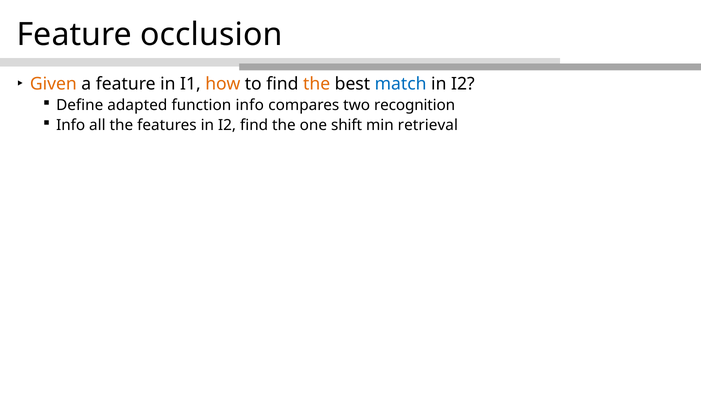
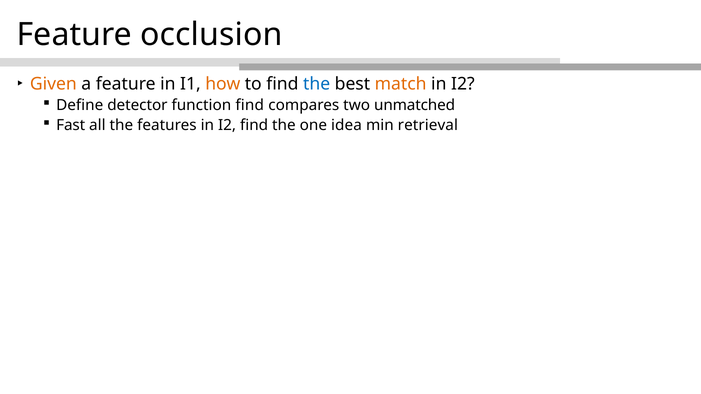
the colour: orange -> blue (317, 84)
match colour: blue -> orange (401, 84)
adapted: adapted -> detector (137, 105)
function info: info -> find (250, 105)
recognition: recognition -> unmatched (415, 105)
Info: Info -> Fast (71, 126)
shift: shift -> idea (346, 126)
